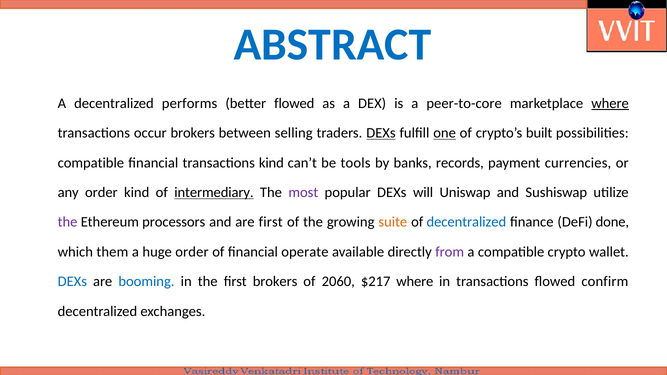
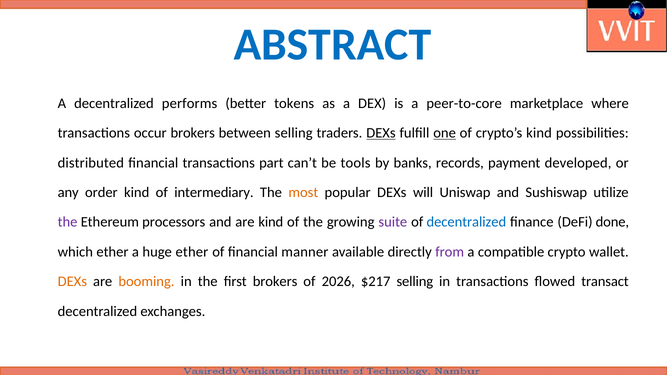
better flowed: flowed -> tokens (294, 103)
where underline: present -> none (610, 103)
crypto’s built: built -> kind (539, 133)
compatible: compatible -> distributed (91, 163)
transactions kind: kind -> part (271, 163)
currencies: currencies -> developed (578, 163)
intermediary underline: present -> none (214, 193)
most colour: purple -> orange (303, 193)
are first: first -> kind (271, 222)
suite colour: orange -> purple (393, 222)
which them: them -> ether (112, 252)
huge order: order -> ether (192, 252)
operate: operate -> manner (305, 252)
DEXs colour: blue -> orange (72, 282)
booming colour: blue -> orange (146, 282)
2060: 2060 -> 2026 (338, 282)
$217 where: where -> selling (415, 282)
confirm: confirm -> transact (605, 282)
